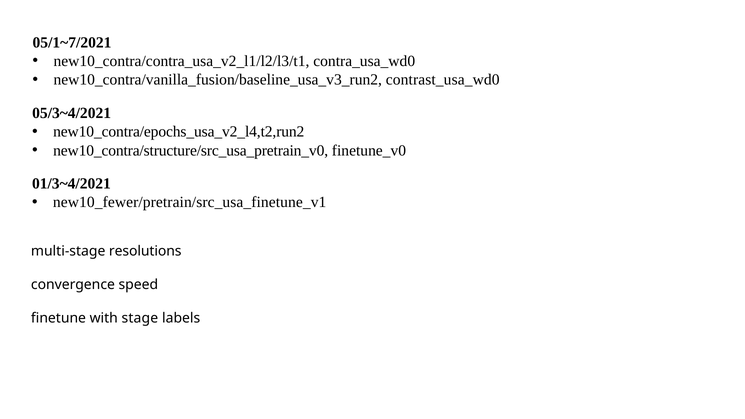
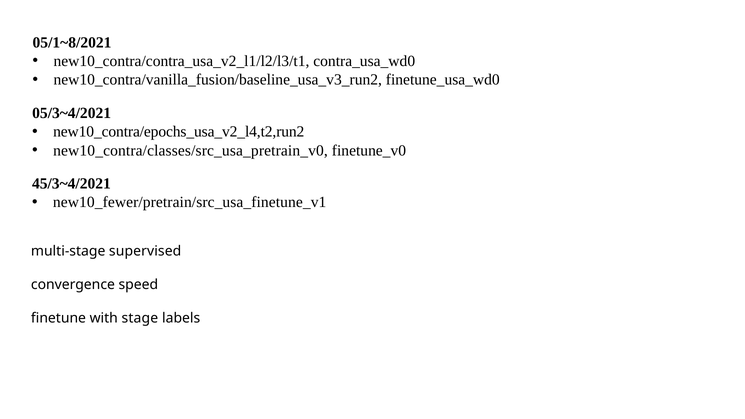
05/1~7/2021: 05/1~7/2021 -> 05/1~8/2021 (72, 43)
contrast_usa_wd0: contrast_usa_wd0 -> finetune_usa_wd0 (443, 80)
new10_contra/structure/src_usa_pretrain_v0: new10_contra/structure/src_usa_pretrain_v0 -> new10_contra/classes/src_usa_pretrain_v0 (191, 150)
01/3~4/2021: 01/3~4/2021 -> 45/3~4/2021 (71, 184)
resolutions: resolutions -> supervised (145, 251)
